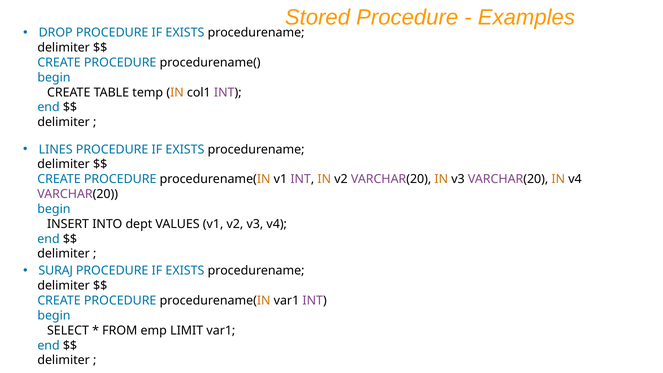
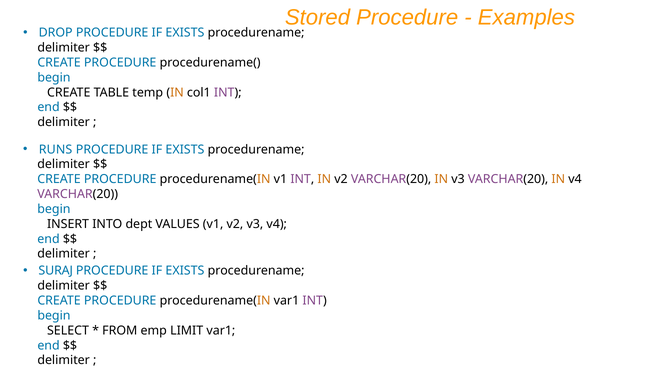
LINES: LINES -> RUNS (56, 149)
